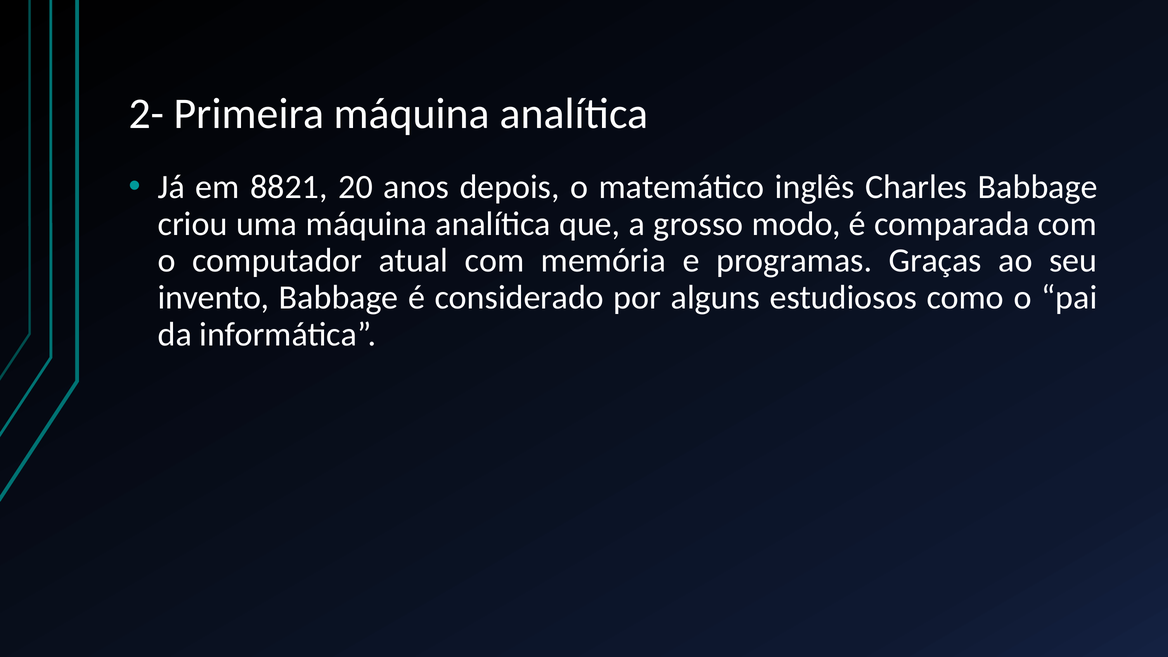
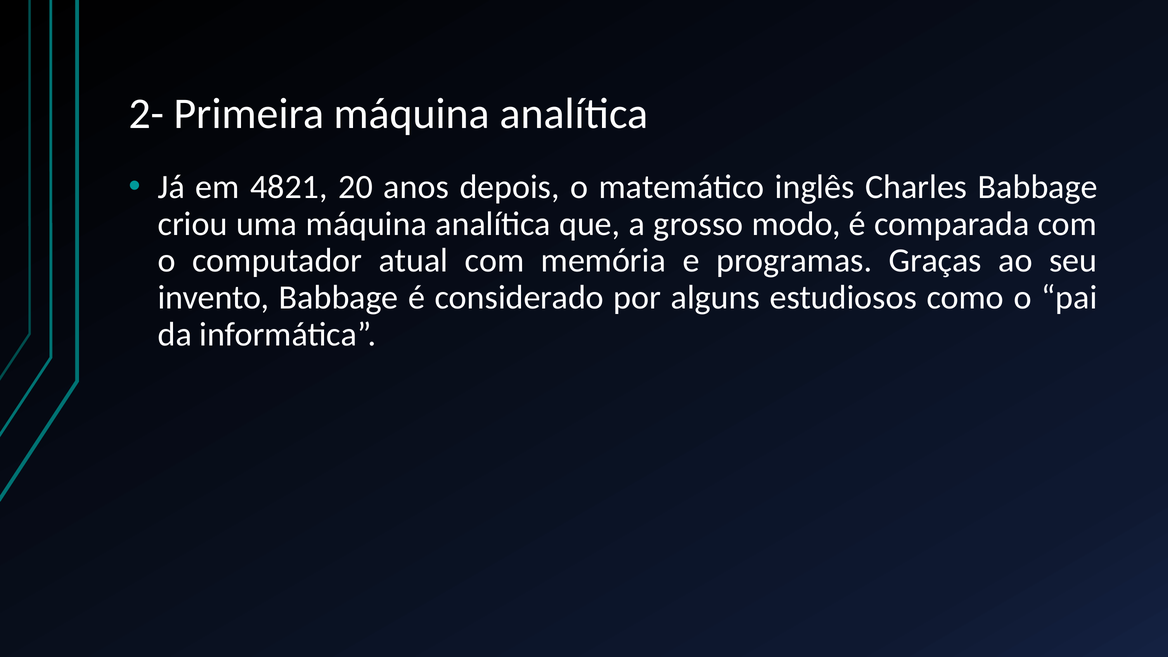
8821: 8821 -> 4821 (289, 187)
